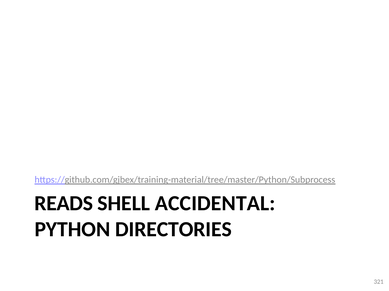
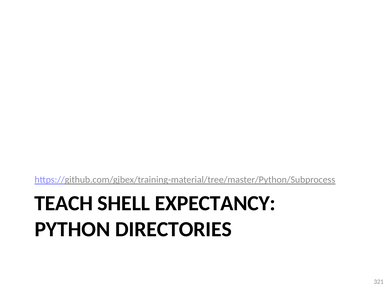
READS: READS -> TEACH (64, 204)
ACCIDENTAL: ACCIDENTAL -> EXPECTANCY (215, 204)
